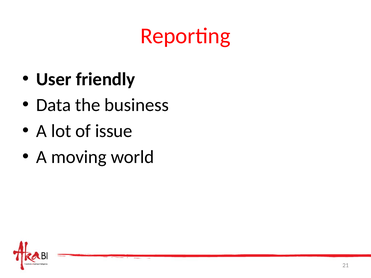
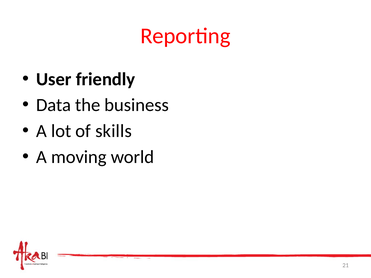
issue: issue -> skills (114, 131)
